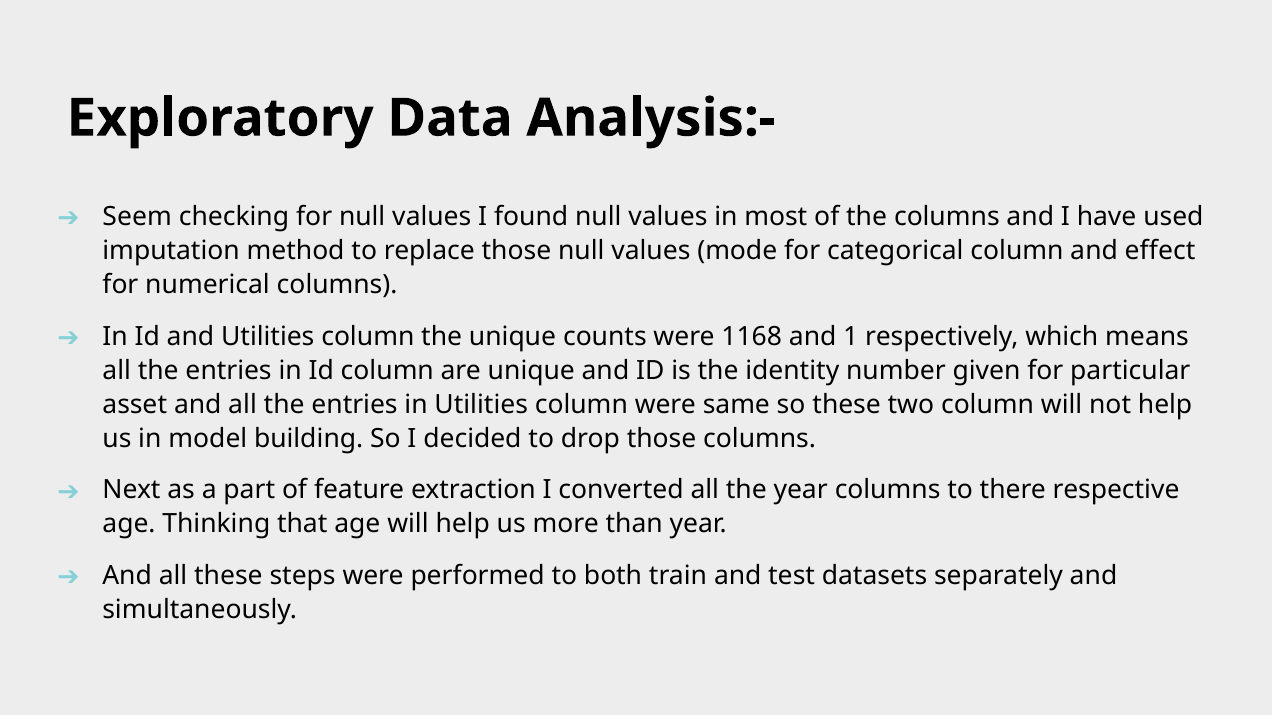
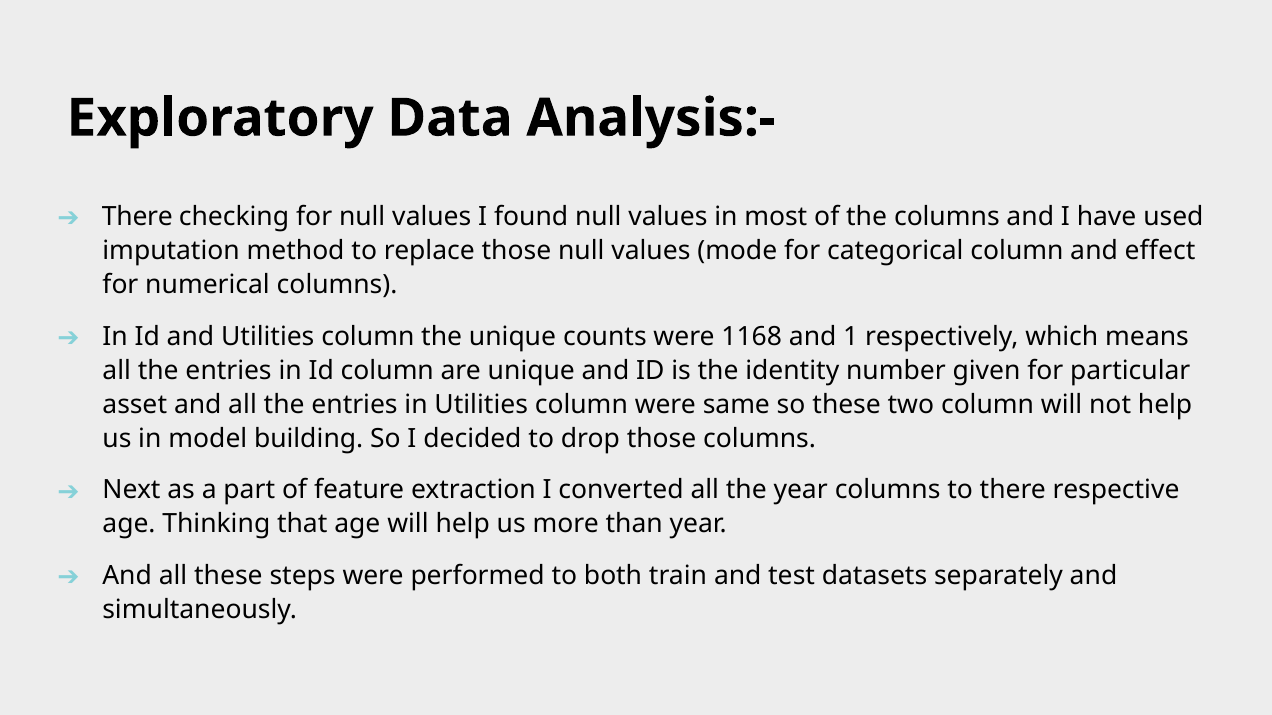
Seem: Seem -> There (137, 217)
